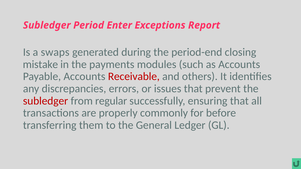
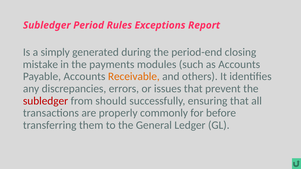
Enter: Enter -> Rules (119, 25)
swaps: swaps -> simply (55, 52)
Receivable colour: red -> orange (134, 77)
regular: regular -> should (111, 101)
